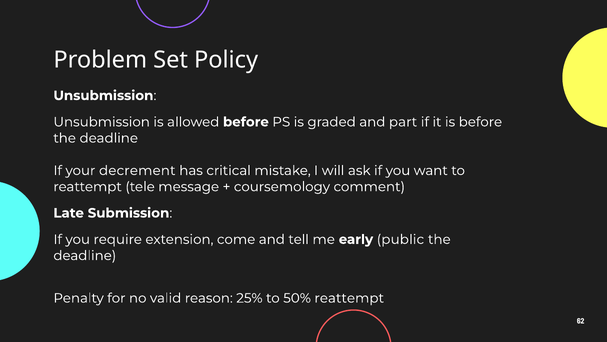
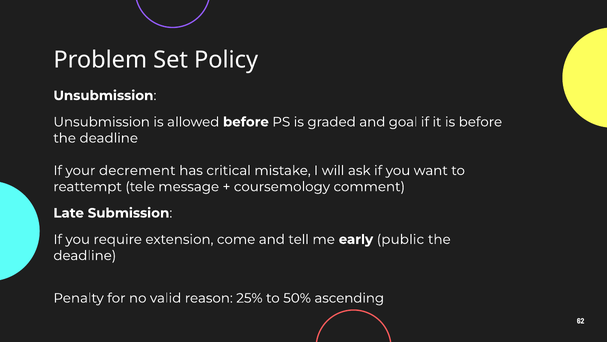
part: part -> goal (403, 122)
50% reattempt: reattempt -> ascending (349, 298)
